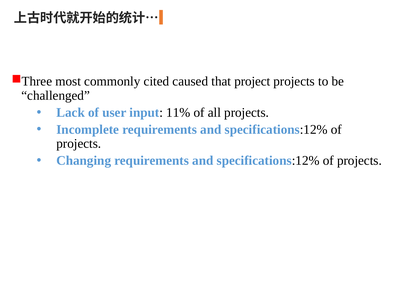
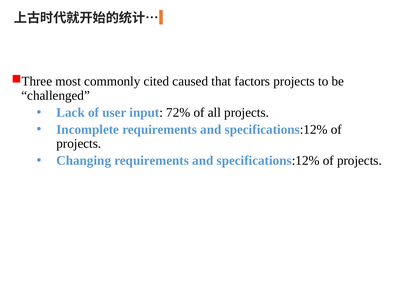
project: project -> factors (252, 81)
11%: 11% -> 72% (178, 112)
